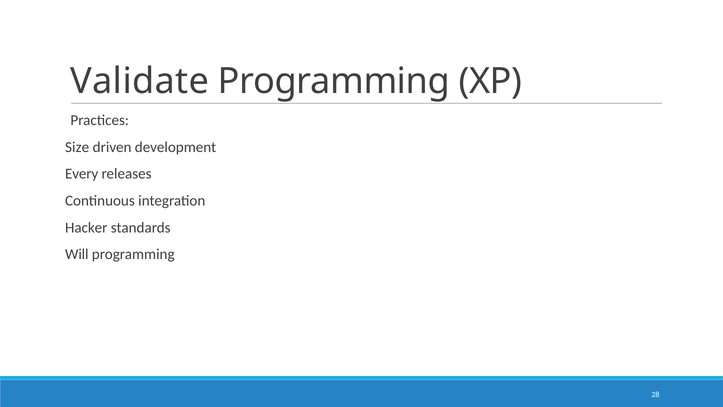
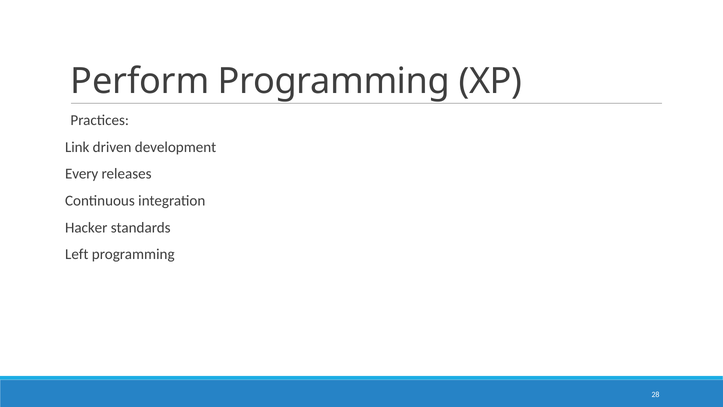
Validate: Validate -> Perform (140, 81)
Size: Size -> Link (77, 147)
Will: Will -> Left (77, 254)
